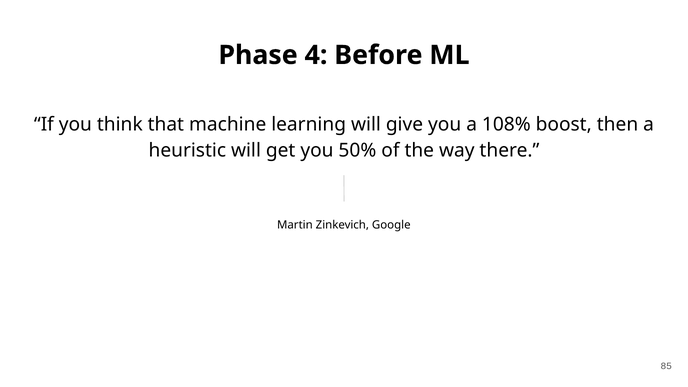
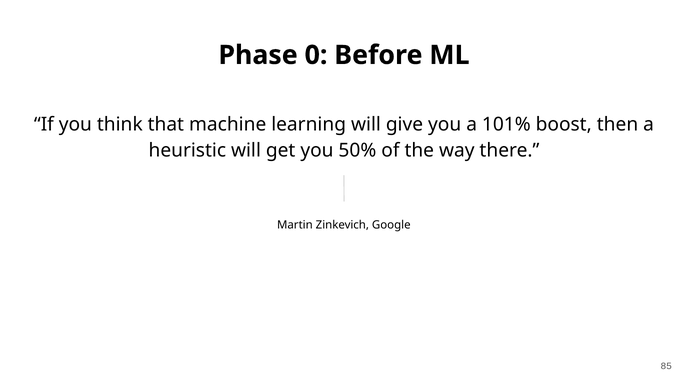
4: 4 -> 0 (316, 55)
108%: 108% -> 101% (506, 124)
